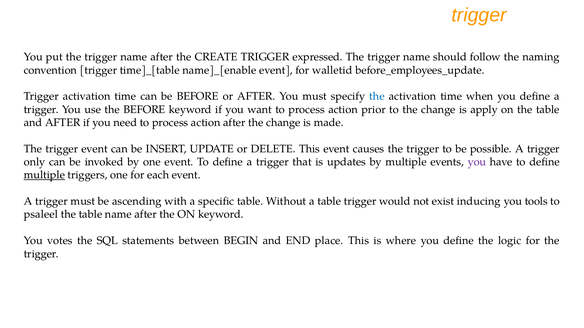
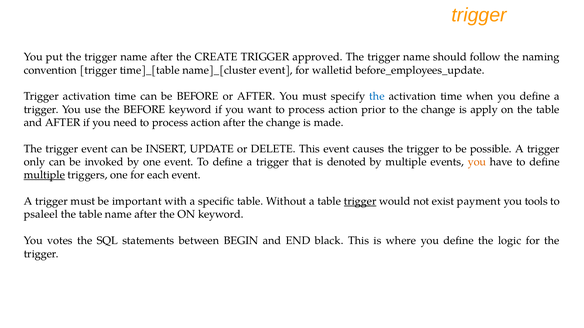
expressed: expressed -> approved (318, 57)
name]_[enable: name]_[enable -> name]_[cluster (219, 70)
updates: updates -> denoted (347, 162)
you colour: purple -> orange (477, 162)
ascending: ascending -> important (137, 202)
trigger underline: none -> present (360, 202)
inducing: inducing -> payment (479, 202)
place: place -> black (329, 241)
